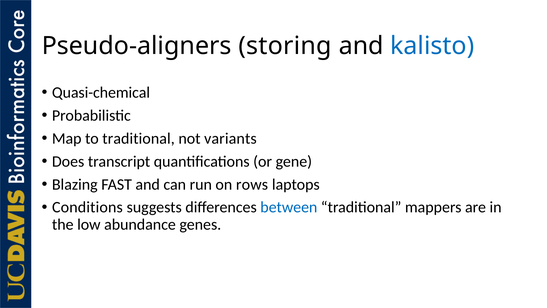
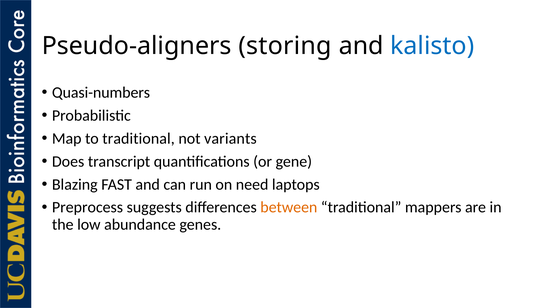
Quasi-chemical: Quasi-chemical -> Quasi-numbers (101, 92)
rows: rows -> need (252, 184)
Conditions: Conditions -> Preprocess (88, 207)
between colour: blue -> orange (289, 207)
